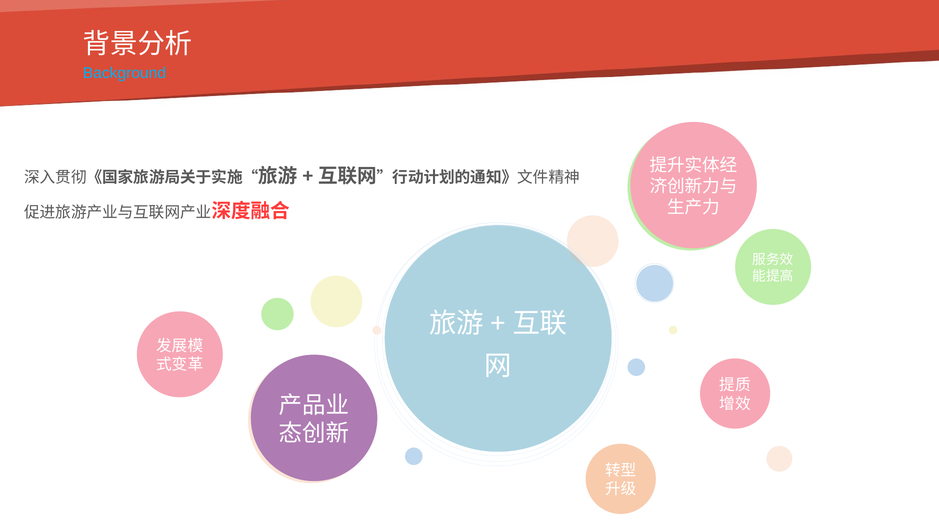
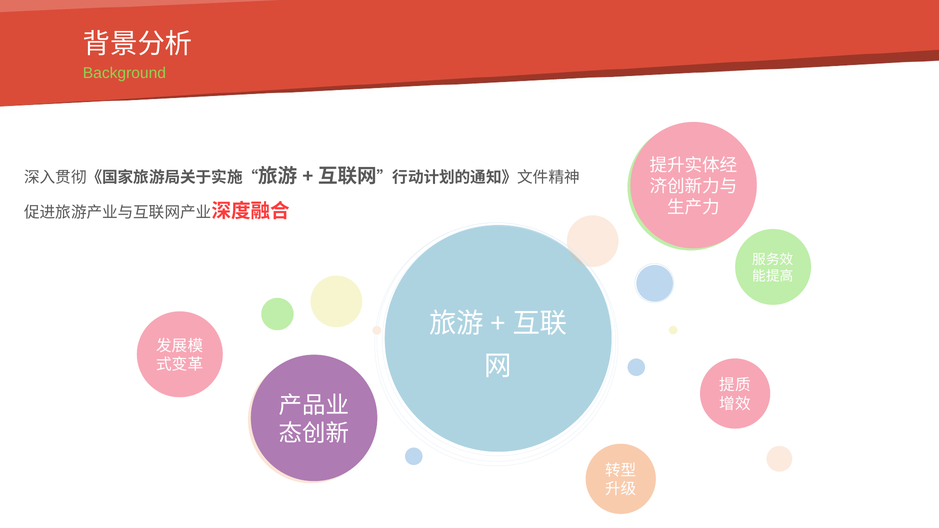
Background colour: light blue -> light green (124, 73)
